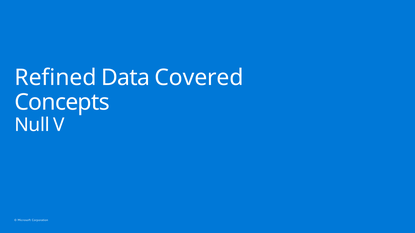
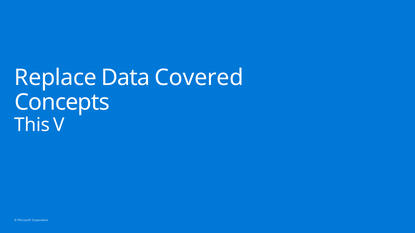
Refined: Refined -> Replace (56, 78)
Null: Null -> This (32, 125)
